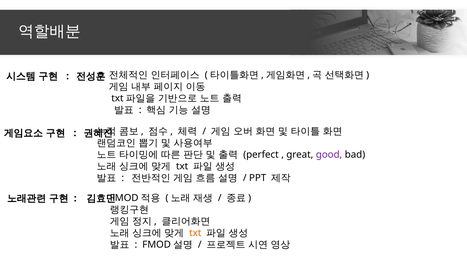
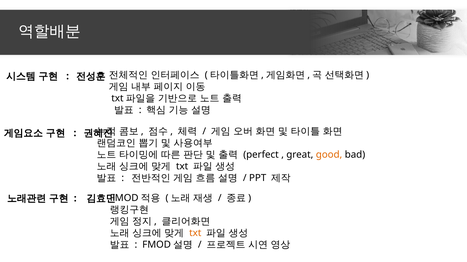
good colour: purple -> orange (329, 155)
